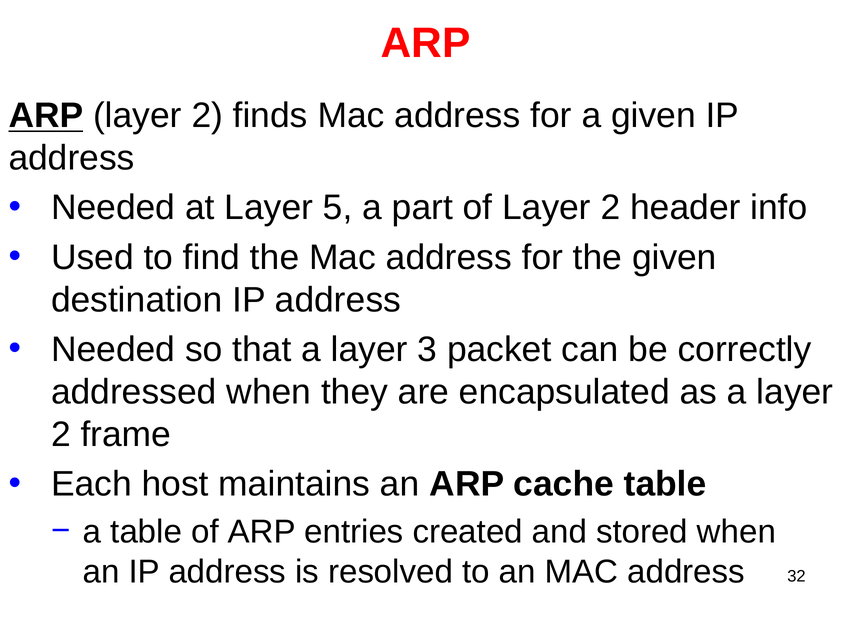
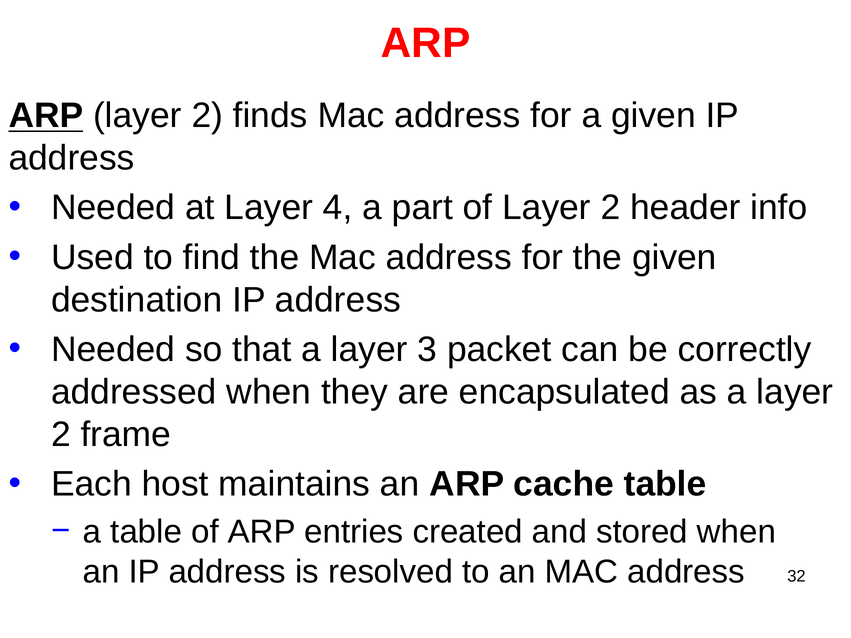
5: 5 -> 4 (338, 208)
